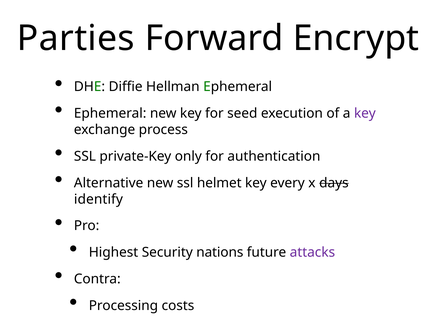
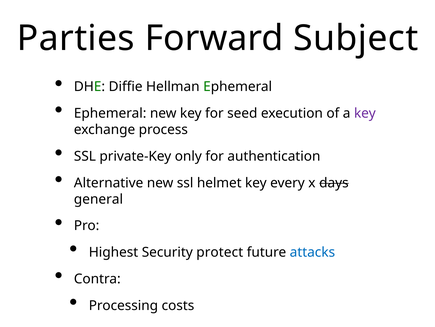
Encrypt: Encrypt -> Subject (356, 38)
identify: identify -> general (98, 199)
nations: nations -> protect (220, 252)
attacks colour: purple -> blue (312, 252)
